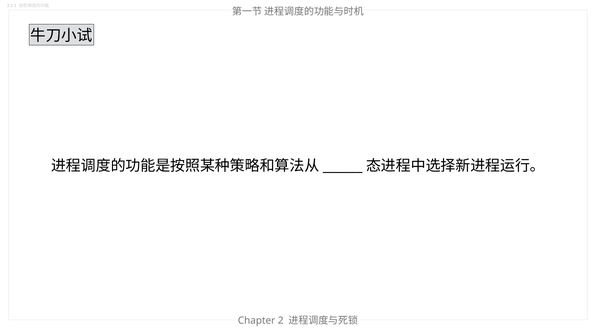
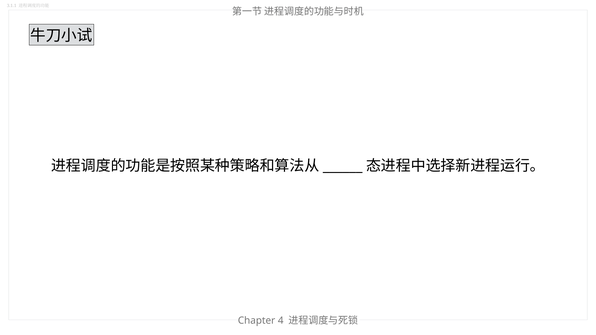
2: 2 -> 4 (281, 321)
